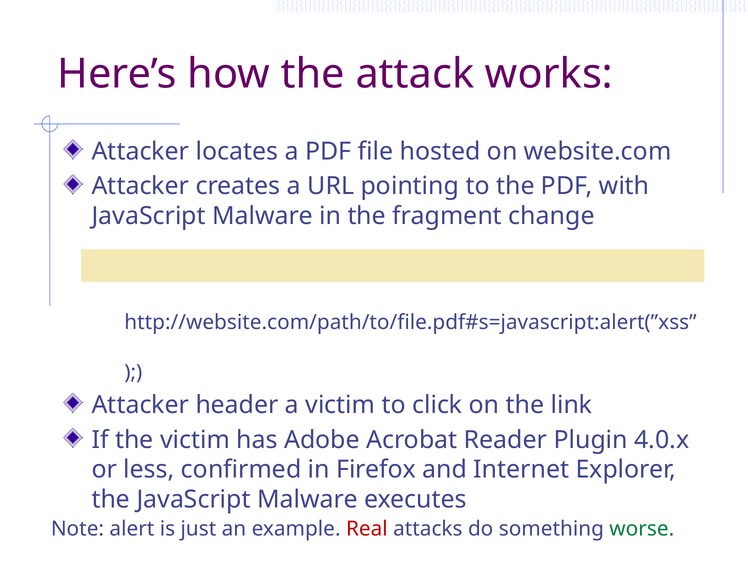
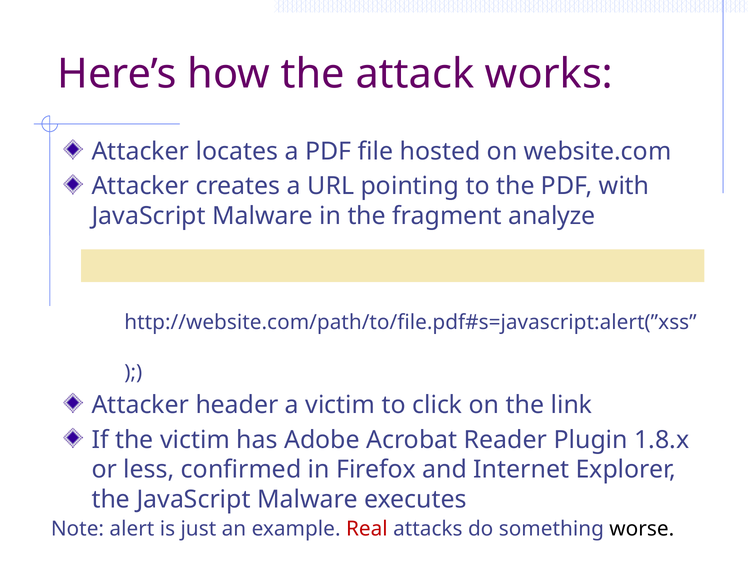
change: change -> analyze (552, 216)
4.0.x: 4.0.x -> 1.8.x (662, 440)
worse colour: green -> black (642, 529)
